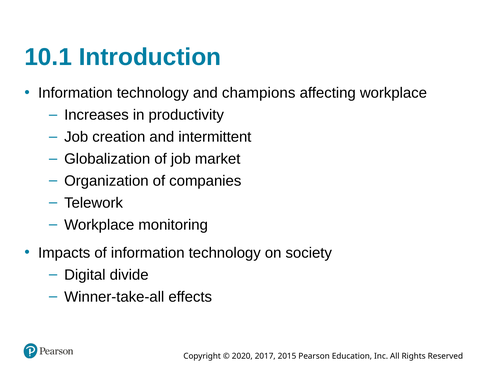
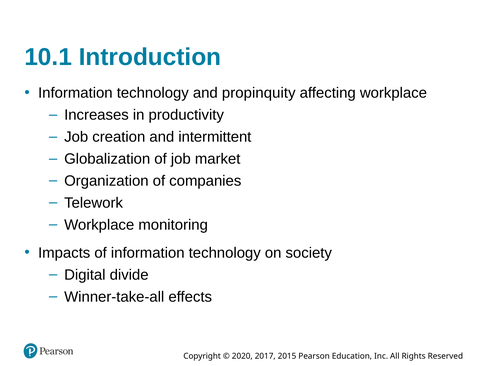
champions: champions -> propinquity (259, 93)
